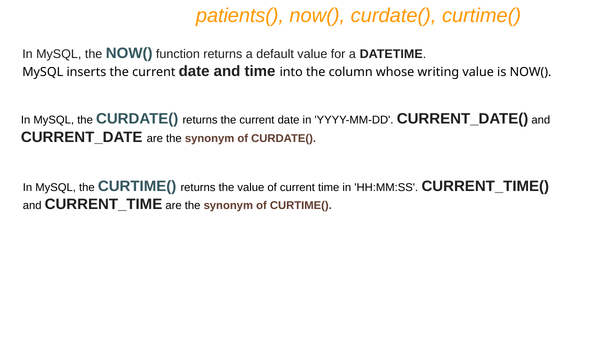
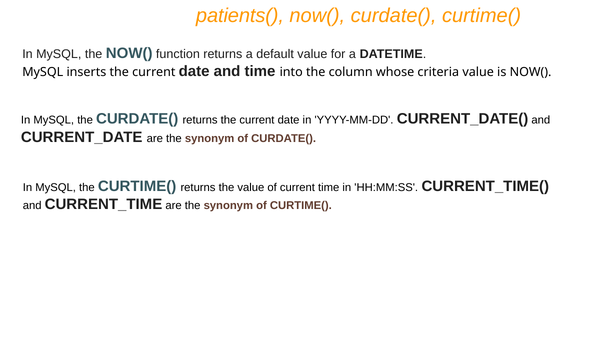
writing: writing -> criteria (438, 72)
